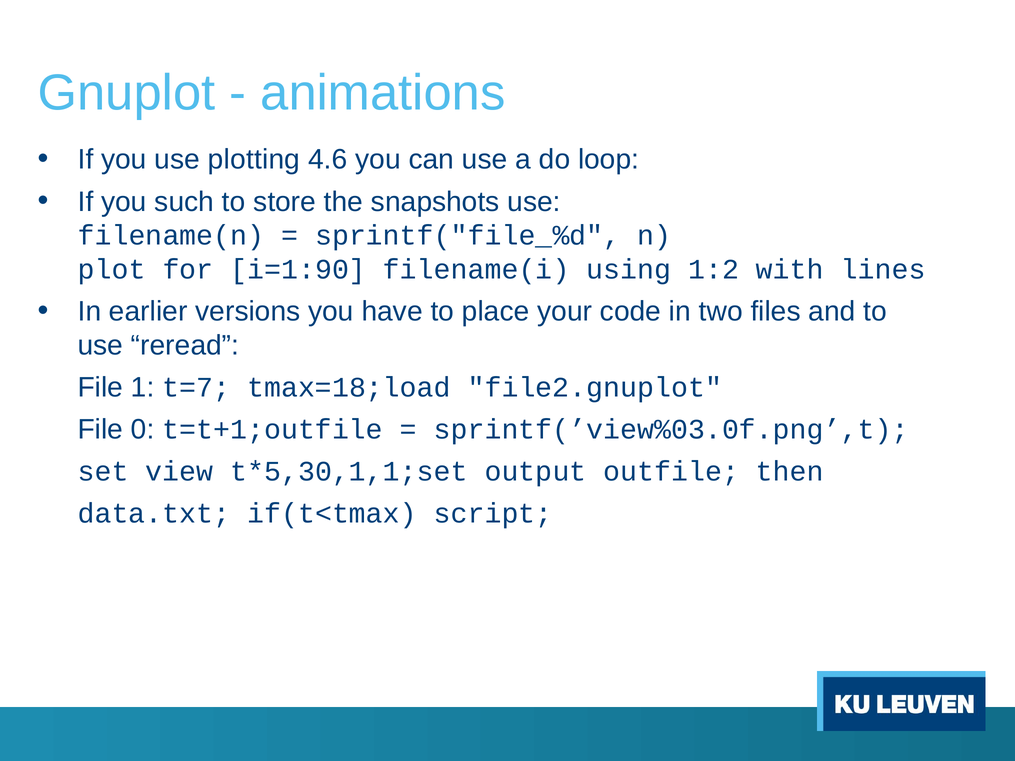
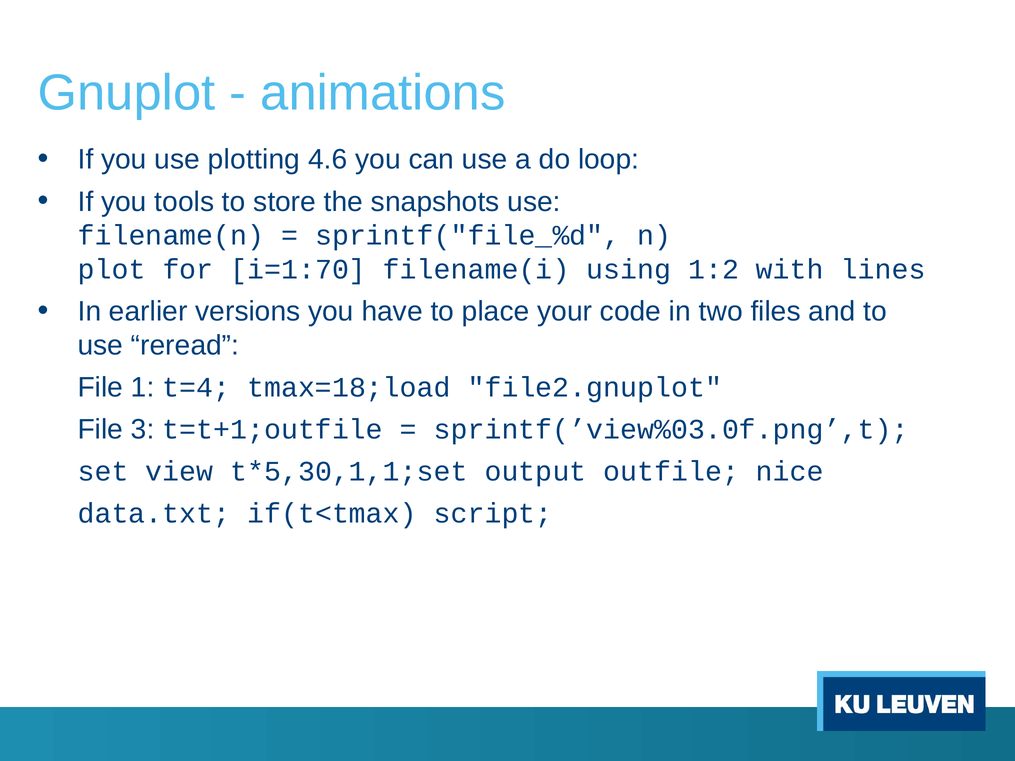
such: such -> tools (184, 202)
i=1:90: i=1:90 -> i=1:70 (298, 269)
t=7: t=7 -> t=4 (196, 387)
0: 0 -> 3 (143, 429)
then: then -> nice (790, 471)
